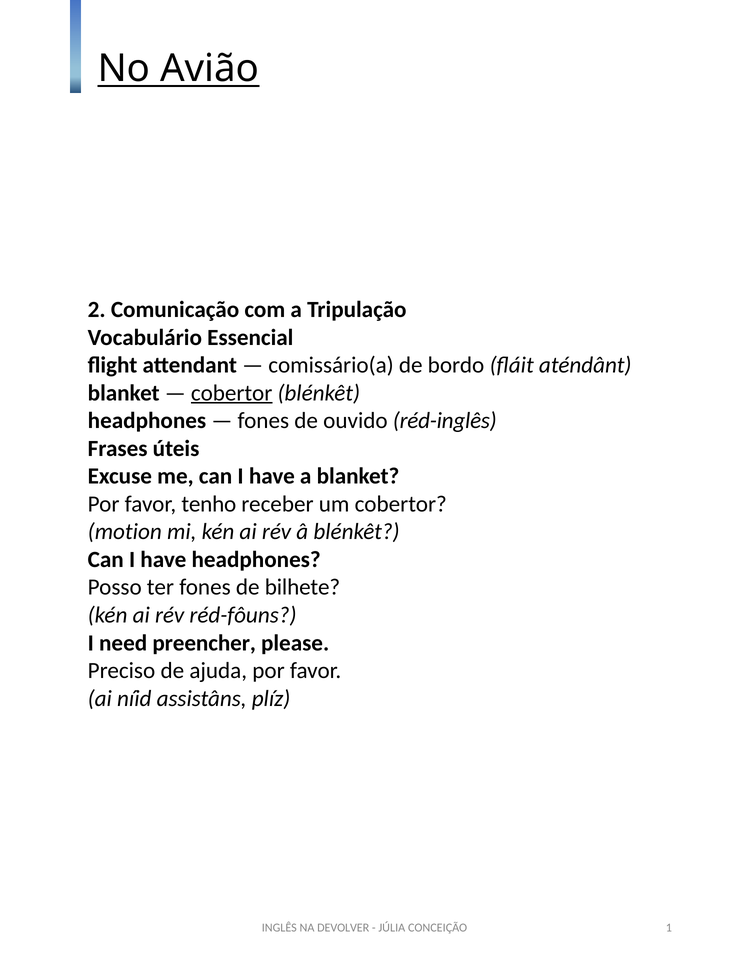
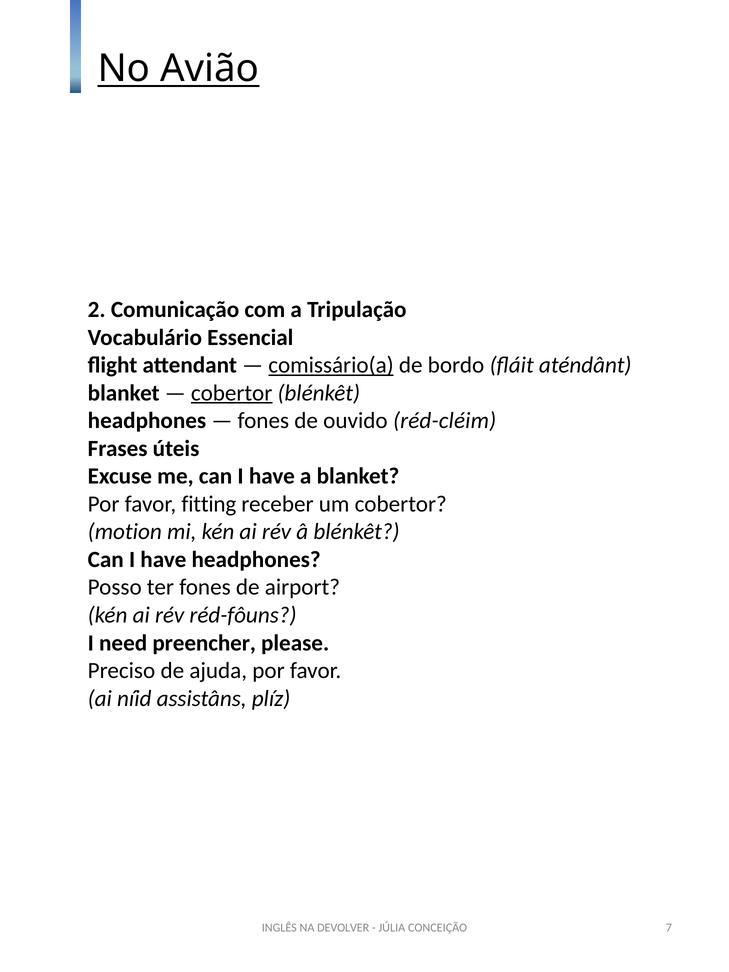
comissário(a underline: none -> present (331, 365)
réd-inglês: réd-inglês -> réd-cléim (445, 421)
tenho: tenho -> fitting (209, 504)
bilhete: bilhete -> airport (302, 587)
1: 1 -> 7 (669, 928)
